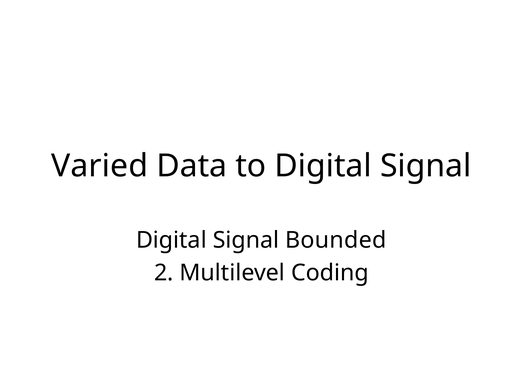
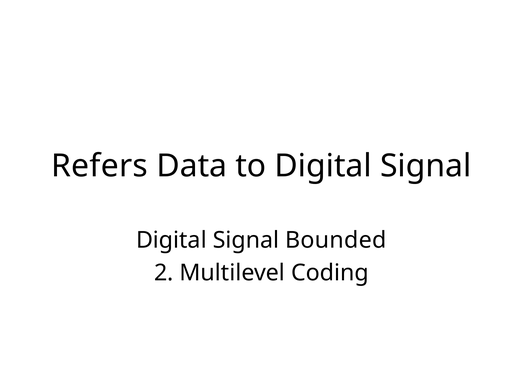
Varied: Varied -> Refers (99, 166)
